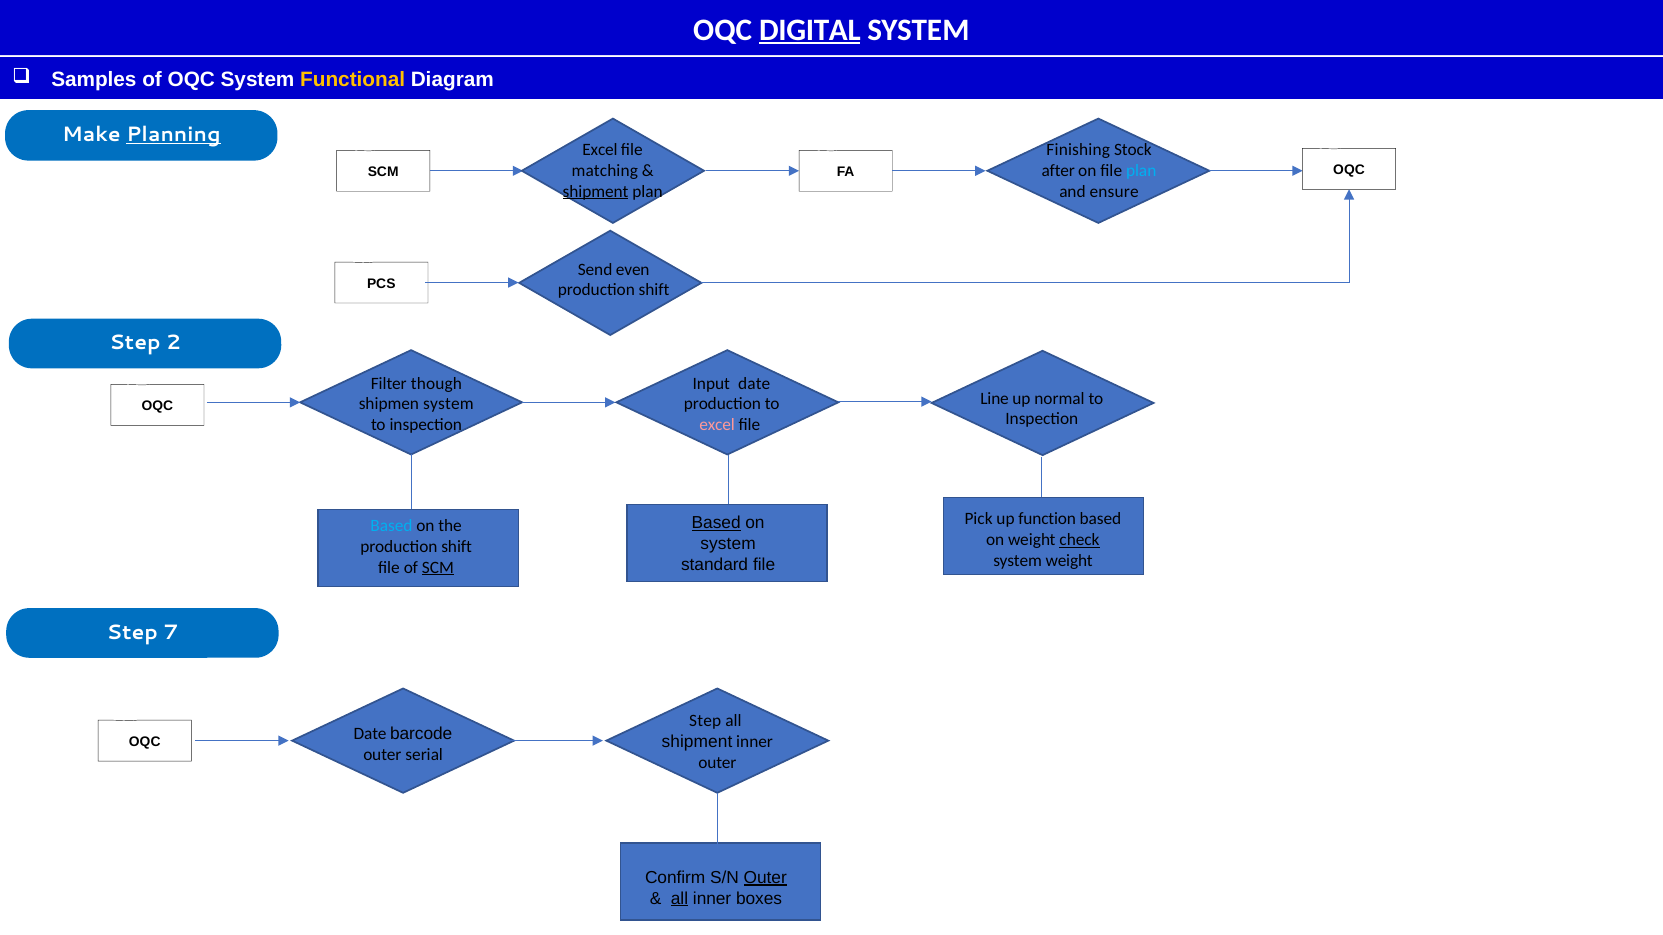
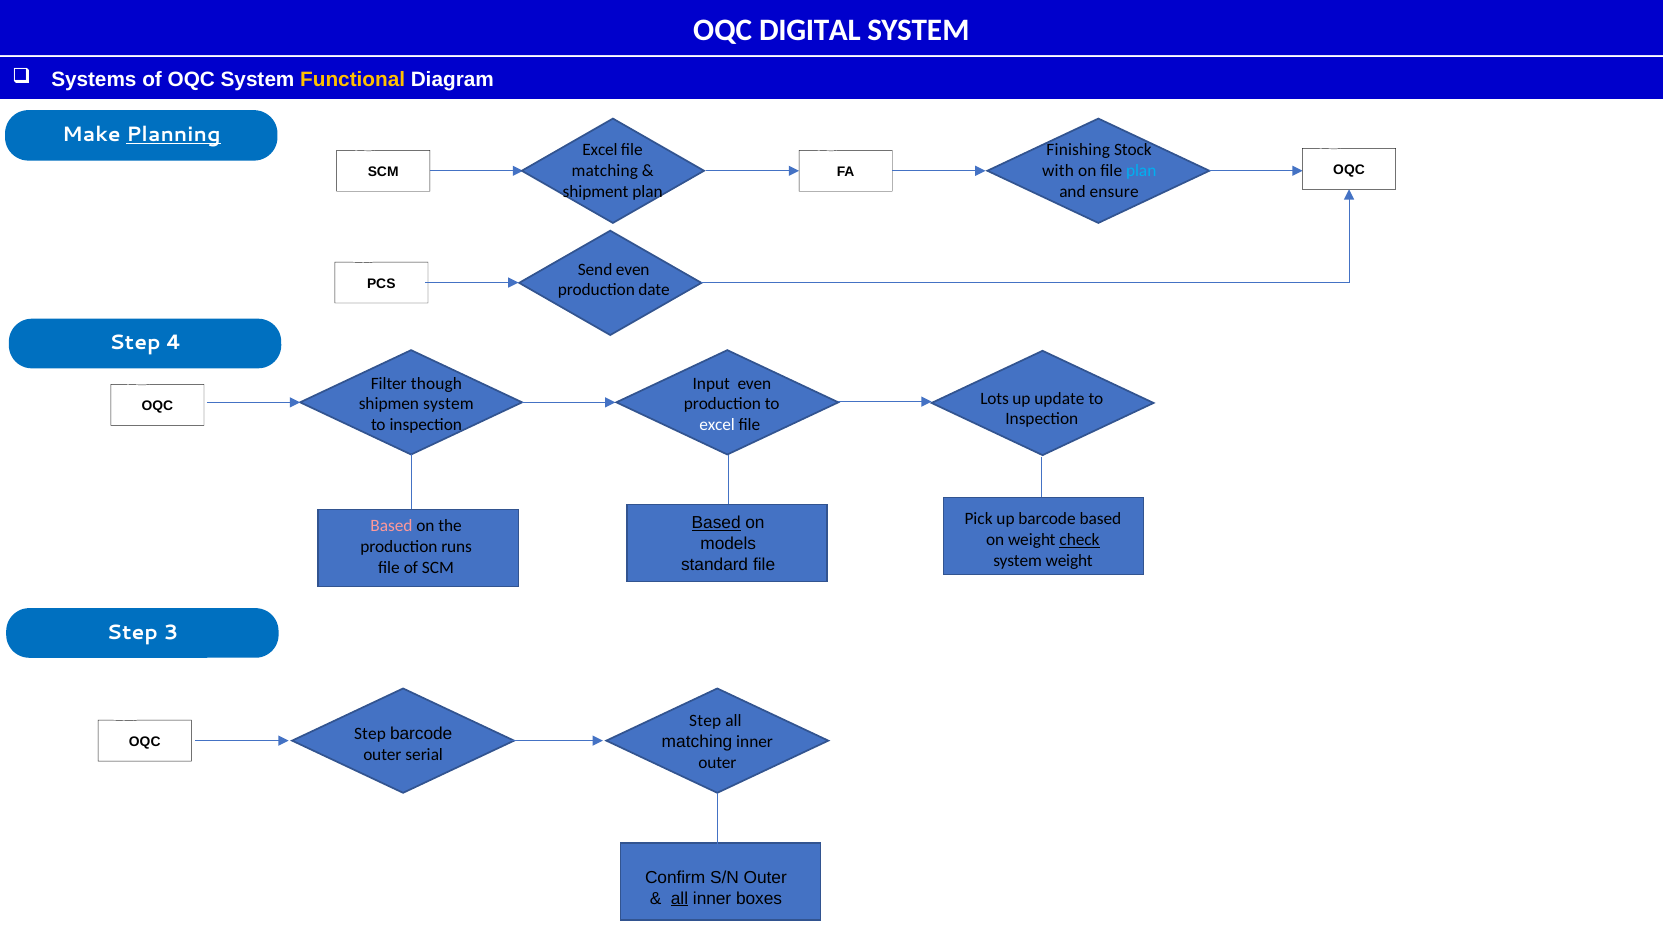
DIGITAL underline: present -> none (810, 30)
Samples: Samples -> Systems (94, 80)
after: after -> with (1058, 171)
shipment underline: present -> none (596, 191)
shift: shift -> date (654, 290)
2: 2 -> 4 (174, 343)
Input date: date -> even (754, 384)
Line: Line -> Lots (995, 399)
normal: normal -> update (1059, 399)
excel colour: pink -> white (717, 425)
up function: function -> barcode (1047, 519)
Based colour: light blue -> pink (391, 526)
system: system -> models (728, 544)
shift: shift -> runs (457, 547)
SCM underline: present -> none (438, 568)
7: 7 -> 3 (171, 633)
shipment: shipment -> matching (697, 742)
Date: Date -> Step (370, 734)
Outer underline: present -> none (765, 878)
